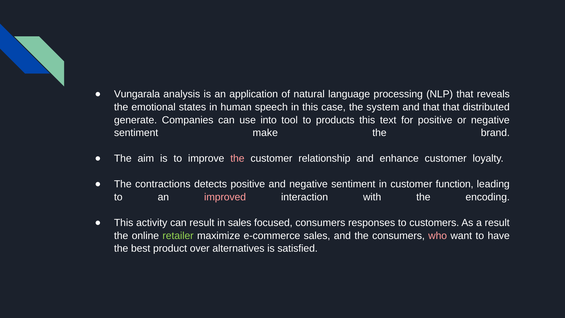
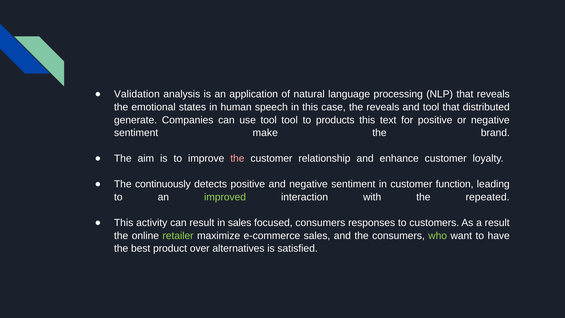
Vungarala: Vungarala -> Validation (137, 94)
the system: system -> reveals (383, 107)
and that: that -> tool (431, 107)
use into: into -> tool (269, 120)
contractions: contractions -> continuously (163, 184)
improved colour: pink -> light green (225, 197)
encoding: encoding -> repeated (488, 197)
who colour: pink -> light green (438, 236)
